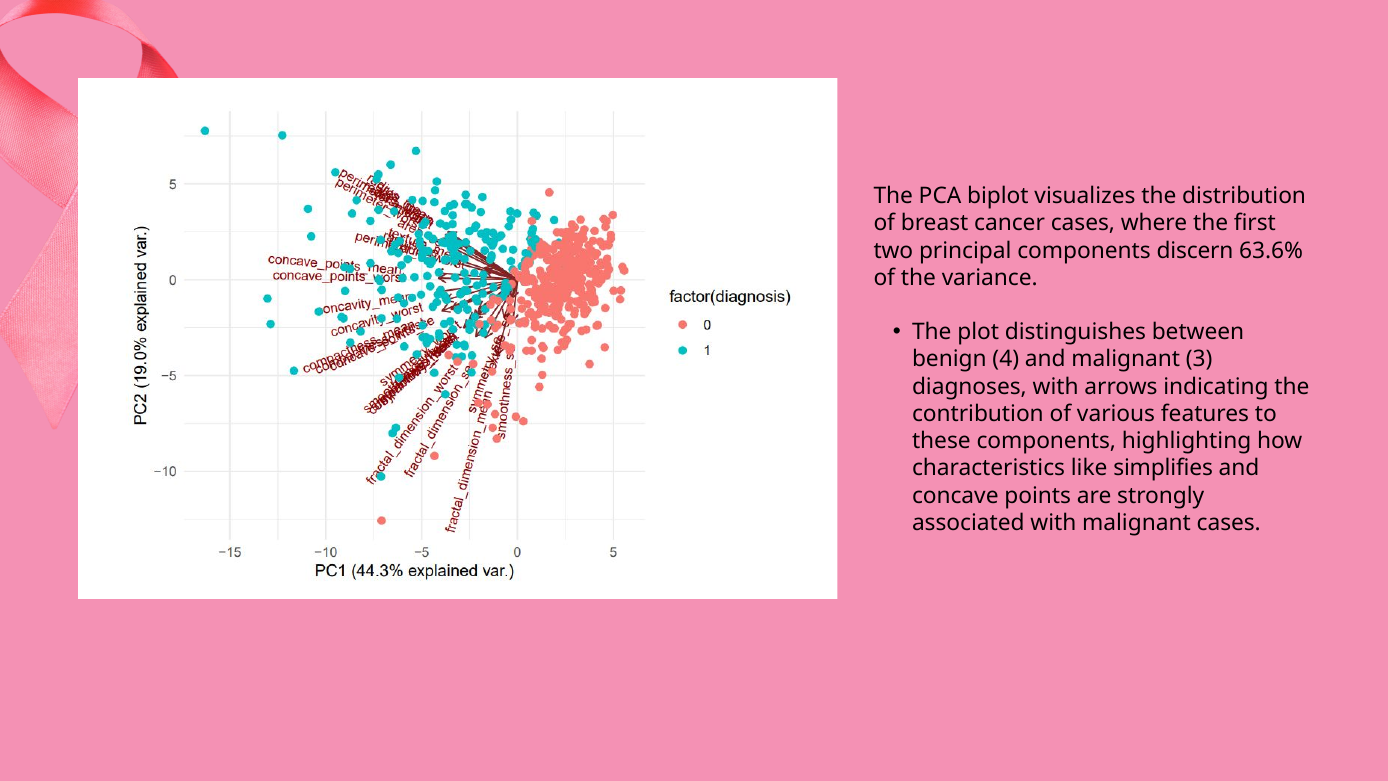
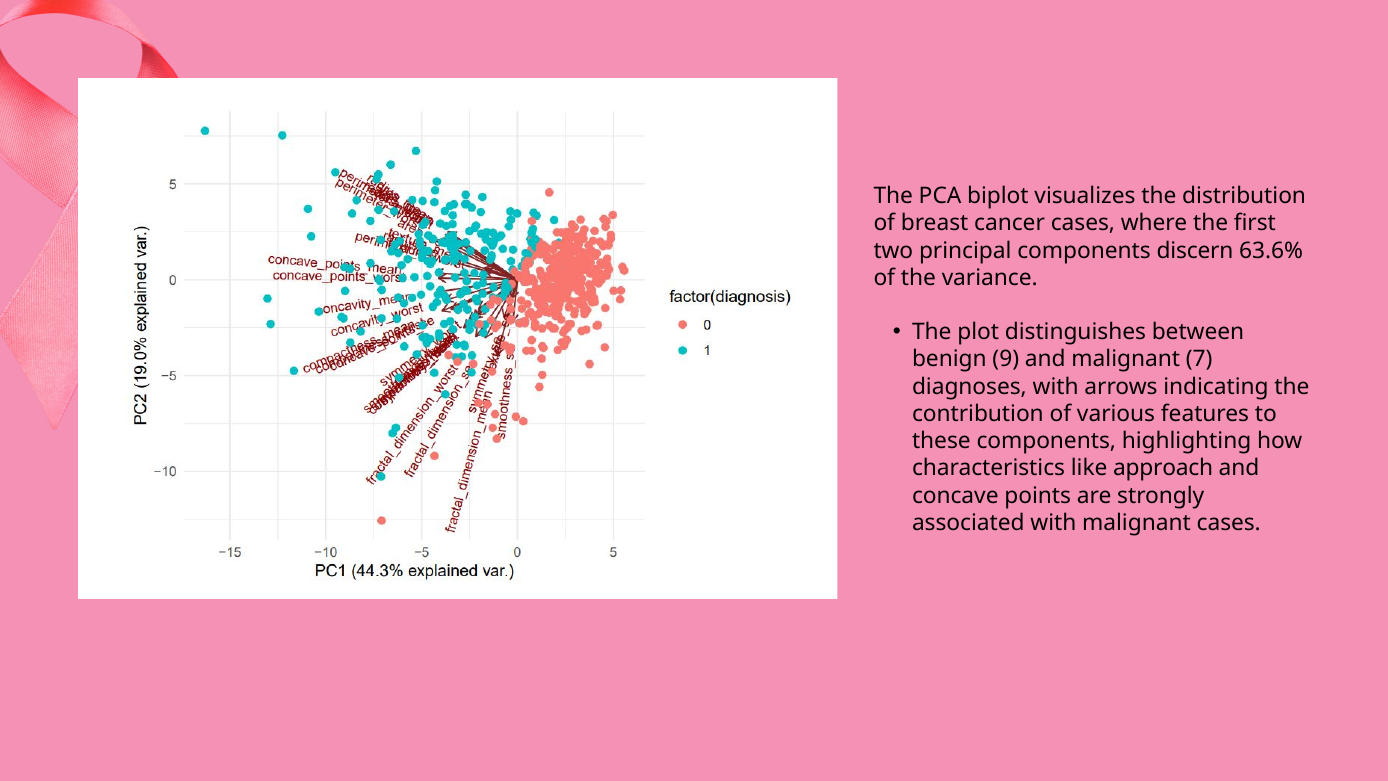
4: 4 -> 9 (1006, 359)
3: 3 -> 7 (1199, 359)
simplifies: simplifies -> approach (1163, 468)
